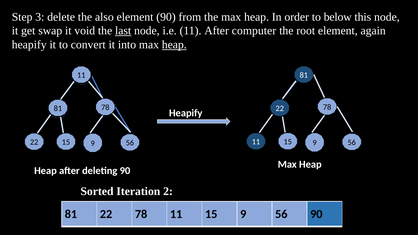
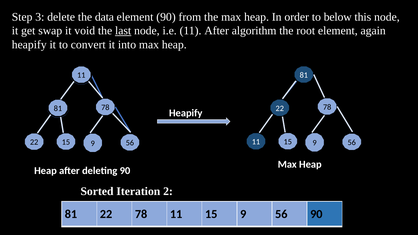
also: also -> data (104, 17)
computer: computer -> algorithm (254, 31)
heap underline: present -> none (174, 45)
